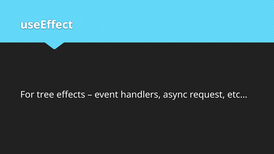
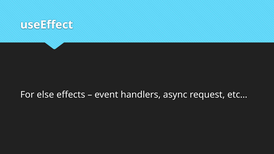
tree: tree -> else (45, 95)
